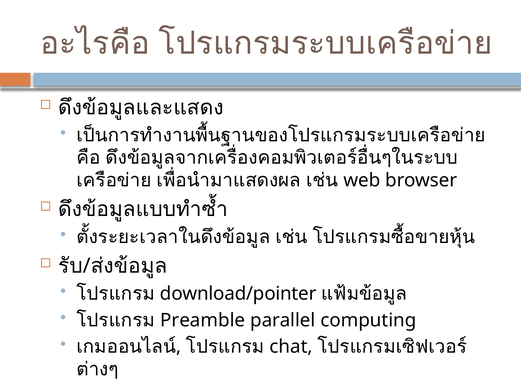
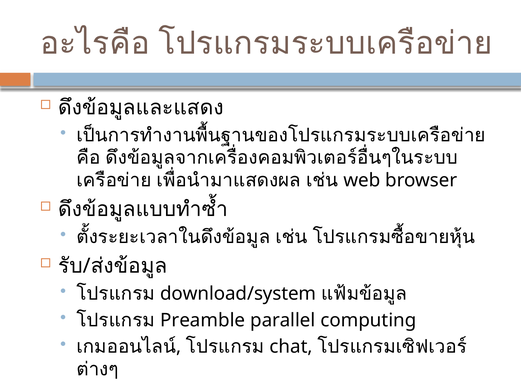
download/pointer: download/pointer -> download/system (238, 294)
